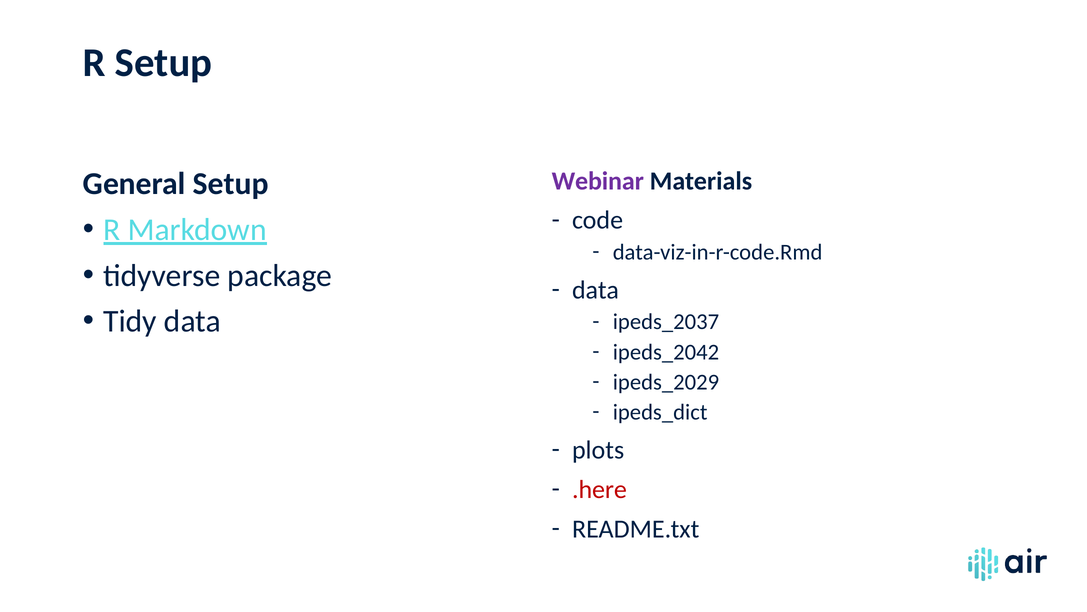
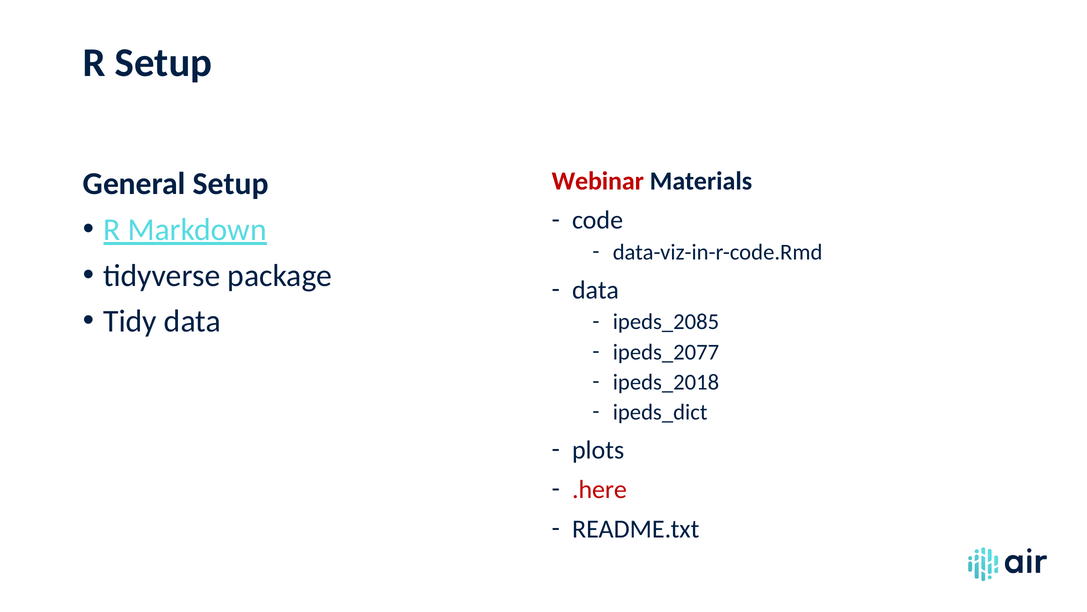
Webinar colour: purple -> red (598, 181)
ipeds_2037: ipeds_2037 -> ipeds_2085 (666, 322)
ipeds_2042: ipeds_2042 -> ipeds_2077 (666, 352)
ipeds_2029: ipeds_2029 -> ipeds_2018 (666, 382)
